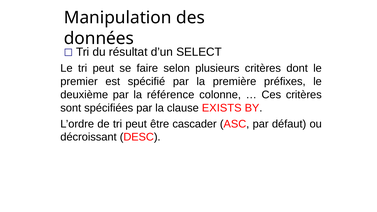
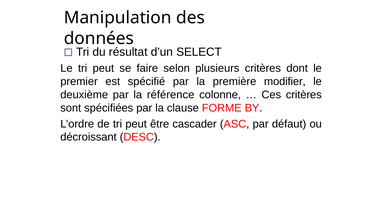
préfixes: préfixes -> modifier (285, 82)
EXISTS: EXISTS -> FORME (222, 108)
